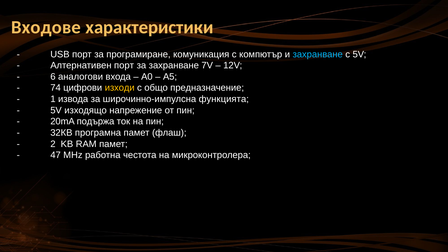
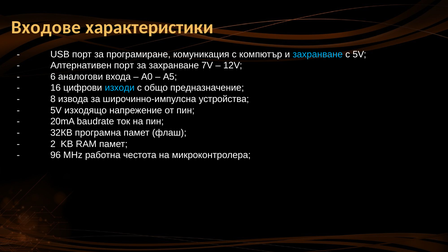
74: 74 -> 16 (56, 88)
изходи colour: yellow -> light blue (120, 88)
1: 1 -> 8 (53, 99)
функцията: функцията -> устройства (224, 99)
подържа: подържа -> baudrate (95, 122)
47: 47 -> 96 (56, 155)
